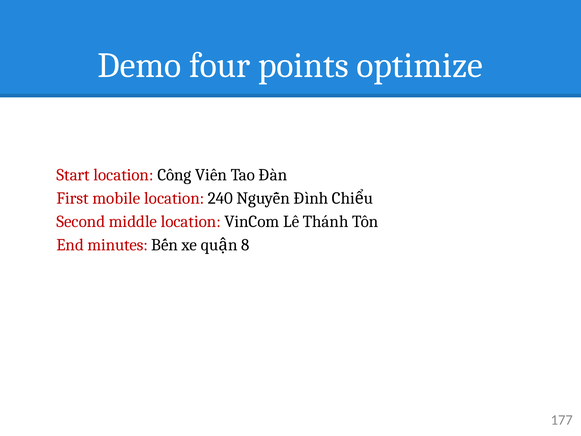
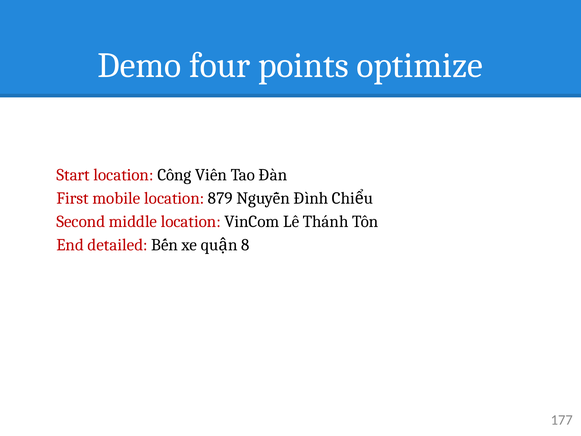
240: 240 -> 879 (220, 198)
minutes: minutes -> detailed (118, 245)
